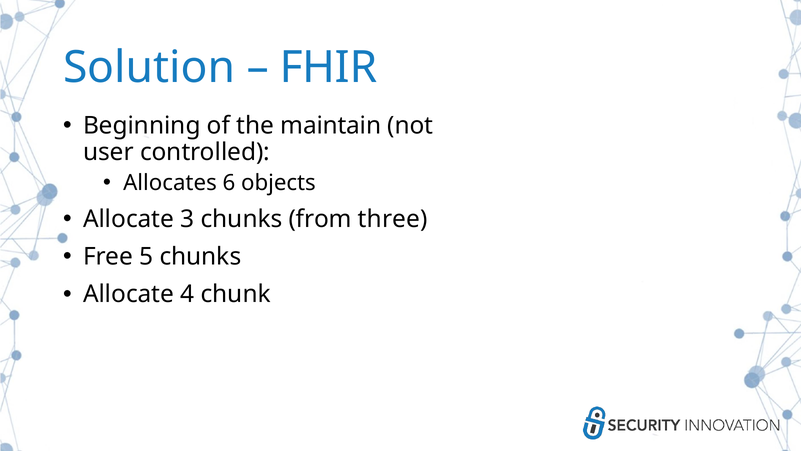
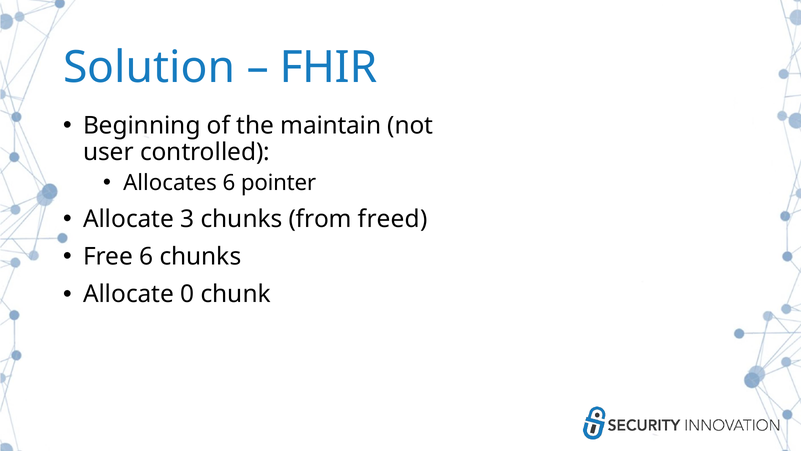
objects: objects -> pointer (279, 183)
three: three -> freed (393, 219)
Free 5: 5 -> 6 (146, 257)
4: 4 -> 0 (187, 294)
